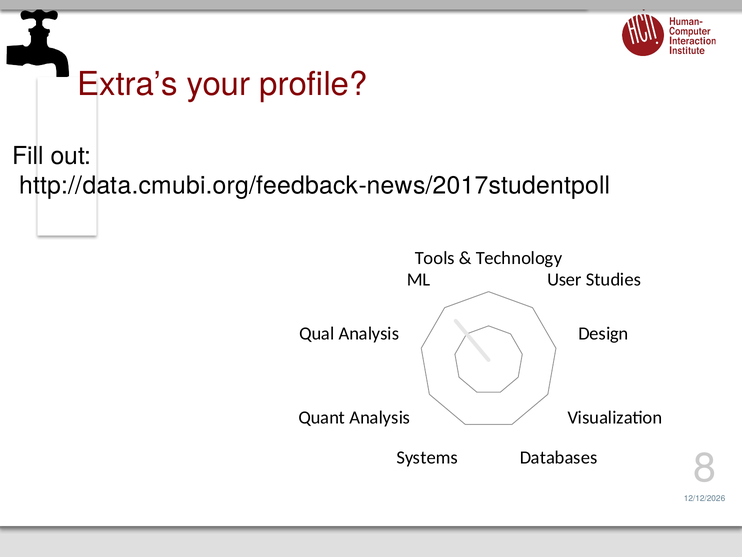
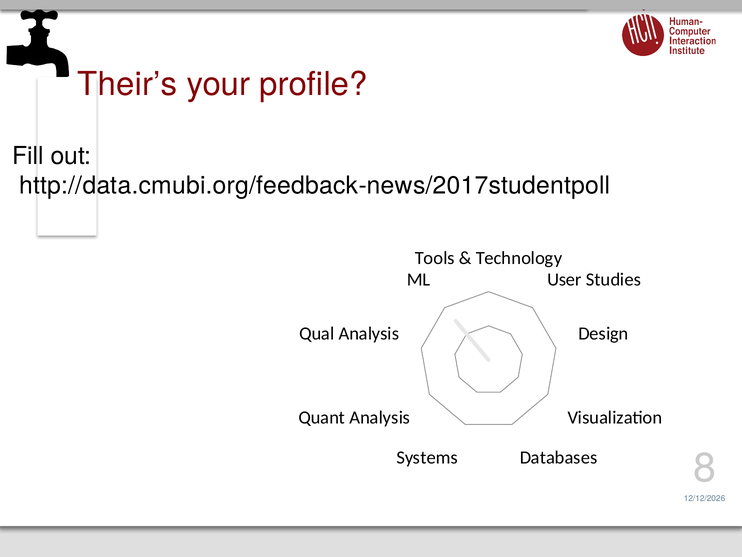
Extra’s: Extra’s -> Their’s (127, 84)
